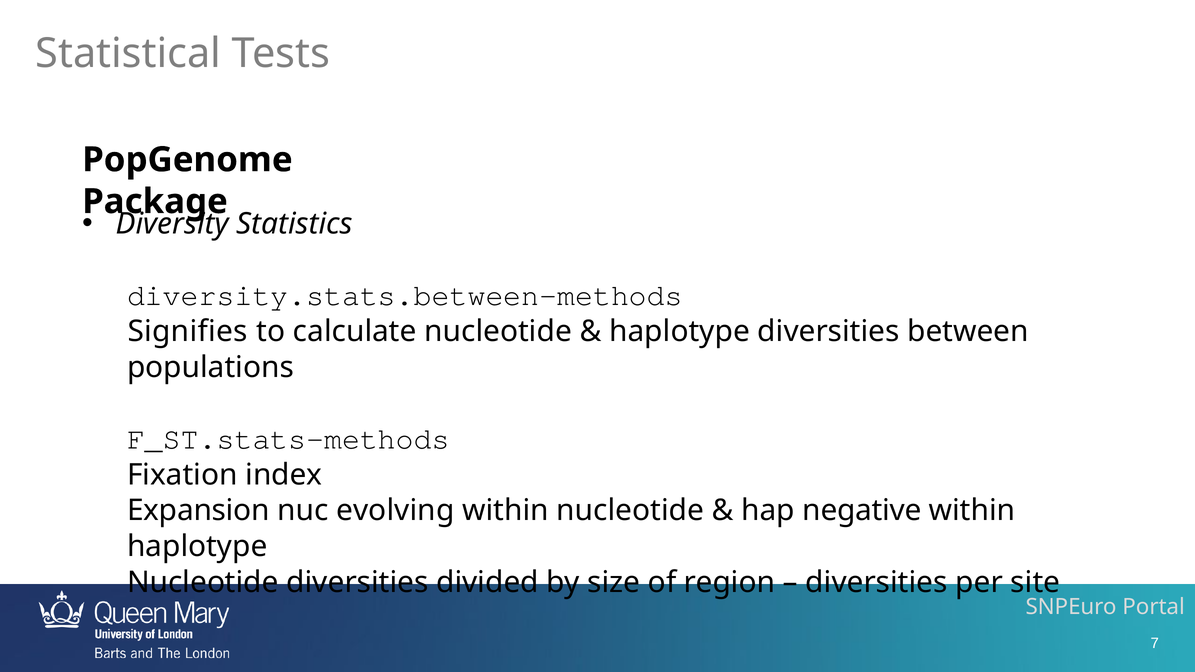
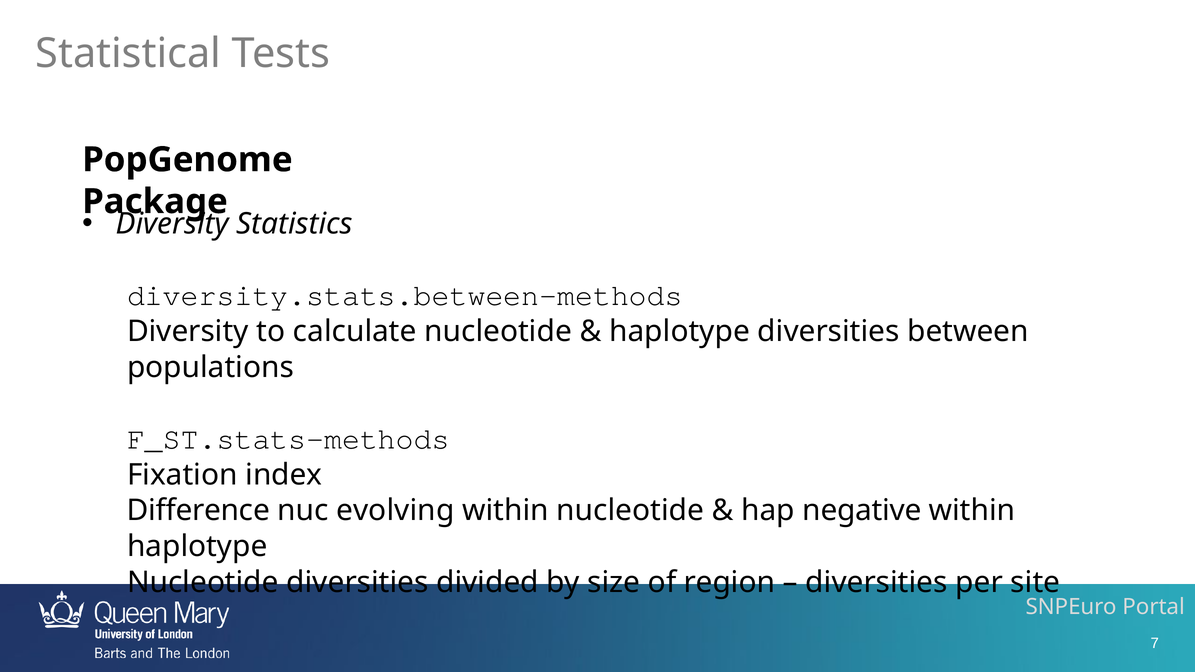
Signifies: Signifies -> Diversity (188, 332)
Expansion: Expansion -> Difference (198, 511)
